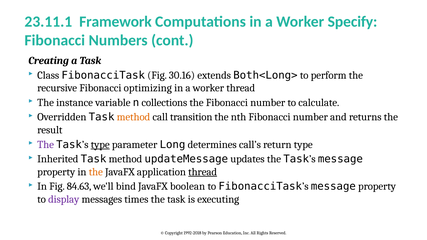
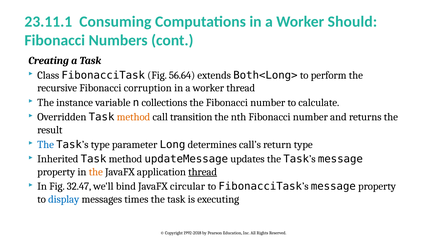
Framework: Framework -> Consuming (115, 22)
Specify: Specify -> Should (352, 22)
30.16: 30.16 -> 56.64 (182, 75)
optimizing: optimizing -> corruption (148, 88)
The colour: purple -> blue (46, 145)
type underline: present -> none (100, 145)
84.63: 84.63 -> 32.47 (79, 187)
boolean: boolean -> circular (188, 187)
display colour: purple -> blue (64, 199)
